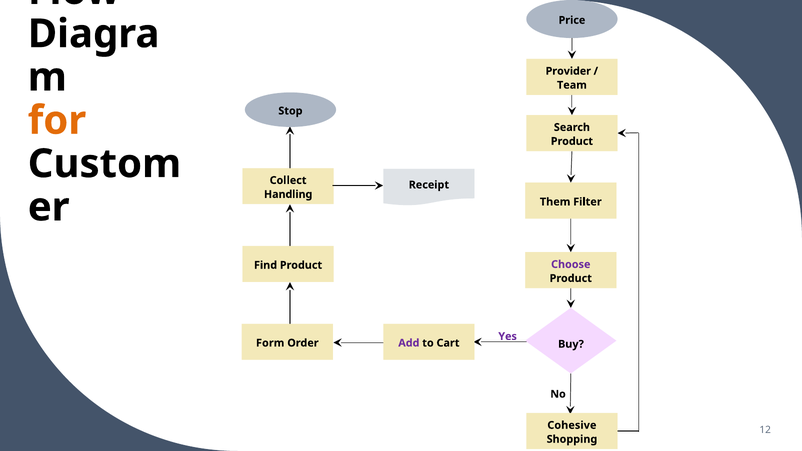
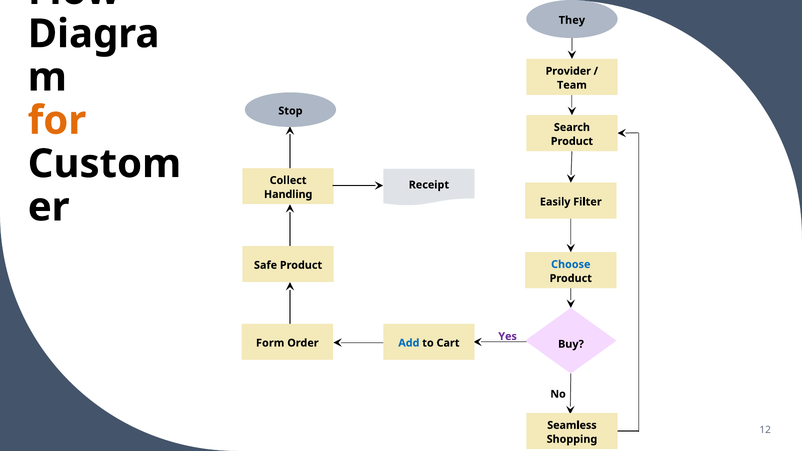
Price: Price -> They (572, 20)
Them: Them -> Easily (555, 202)
Choose colour: purple -> blue (571, 264)
Find: Find -> Safe (266, 265)
Add colour: purple -> blue (409, 343)
Cohesive: Cohesive -> Seamless (572, 425)
